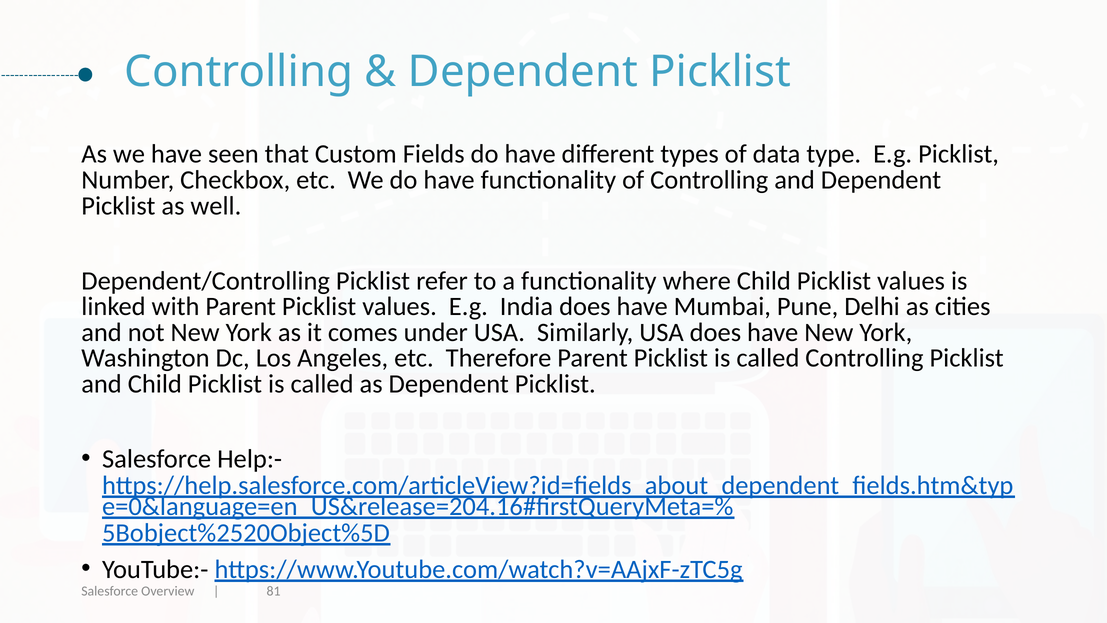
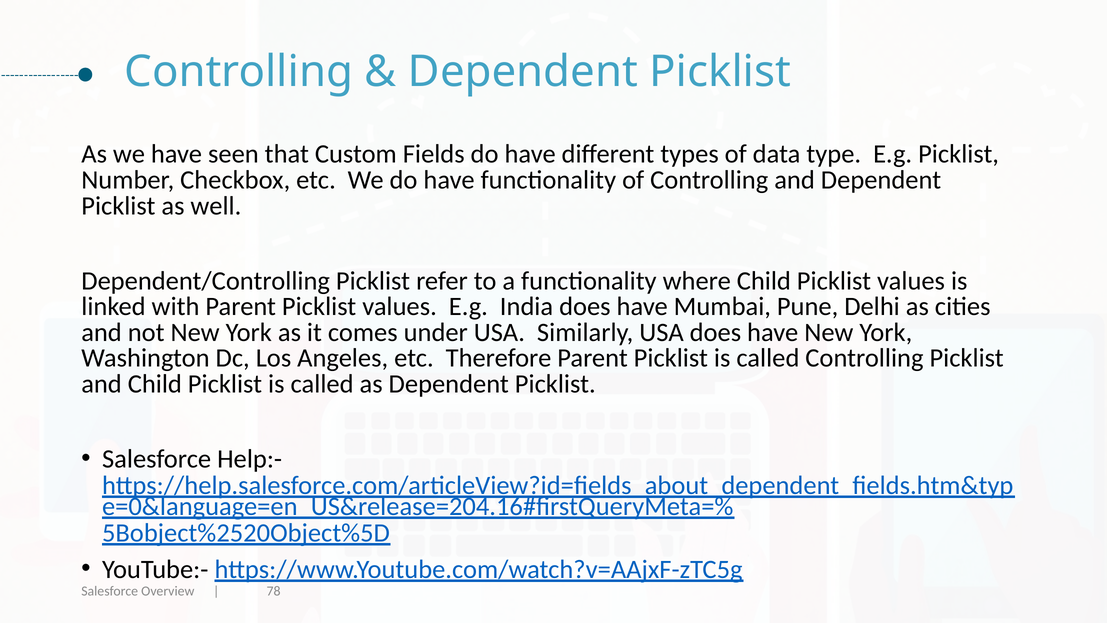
81: 81 -> 78 (274, 591)
